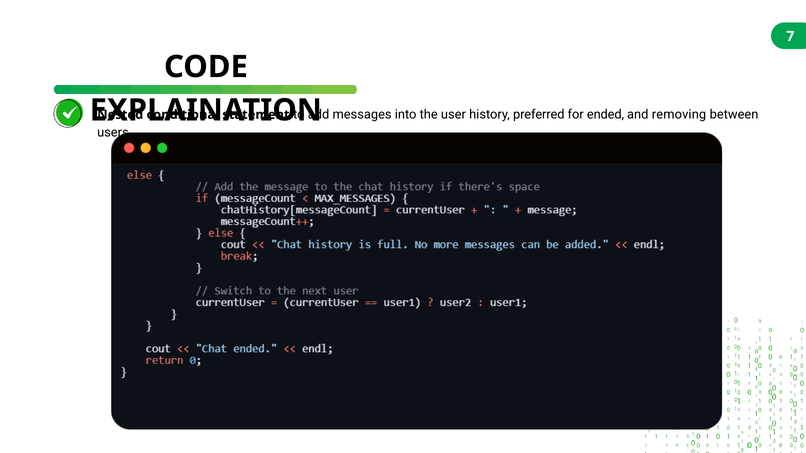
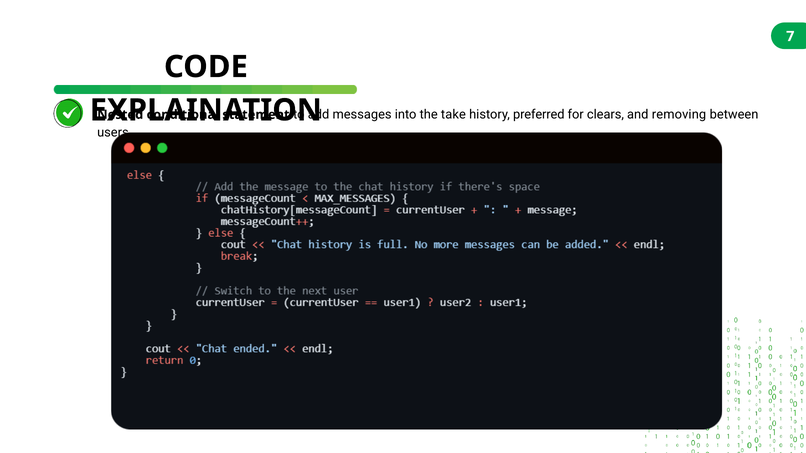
user: user -> take (453, 115)
ended: ended -> clears (605, 115)
